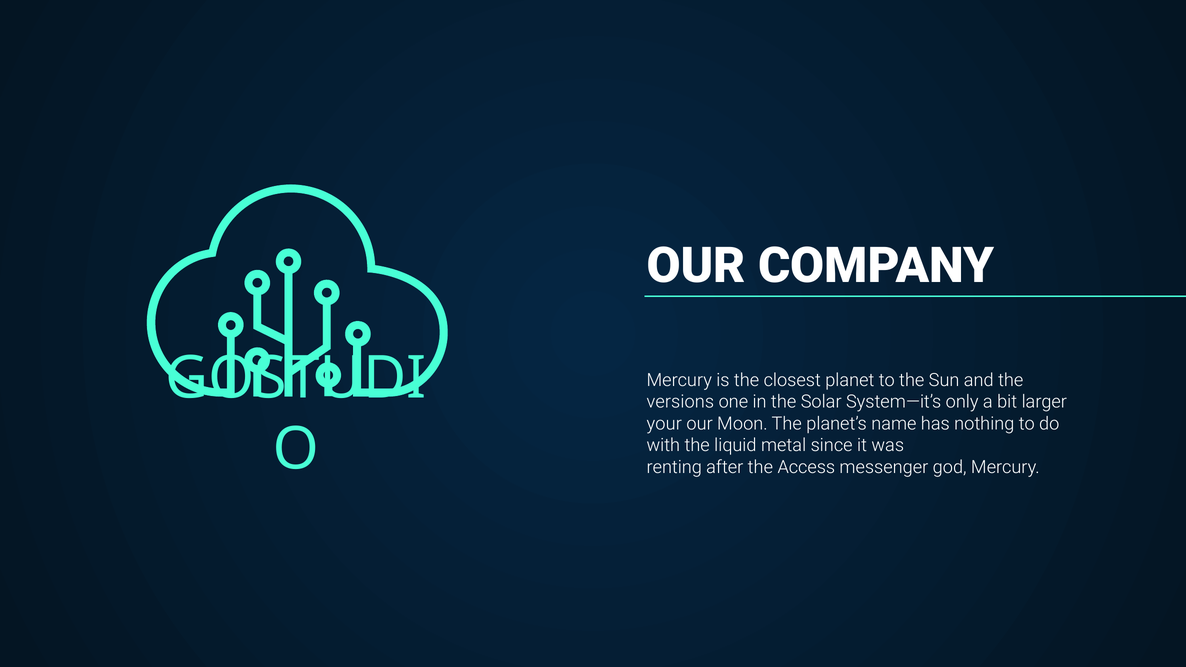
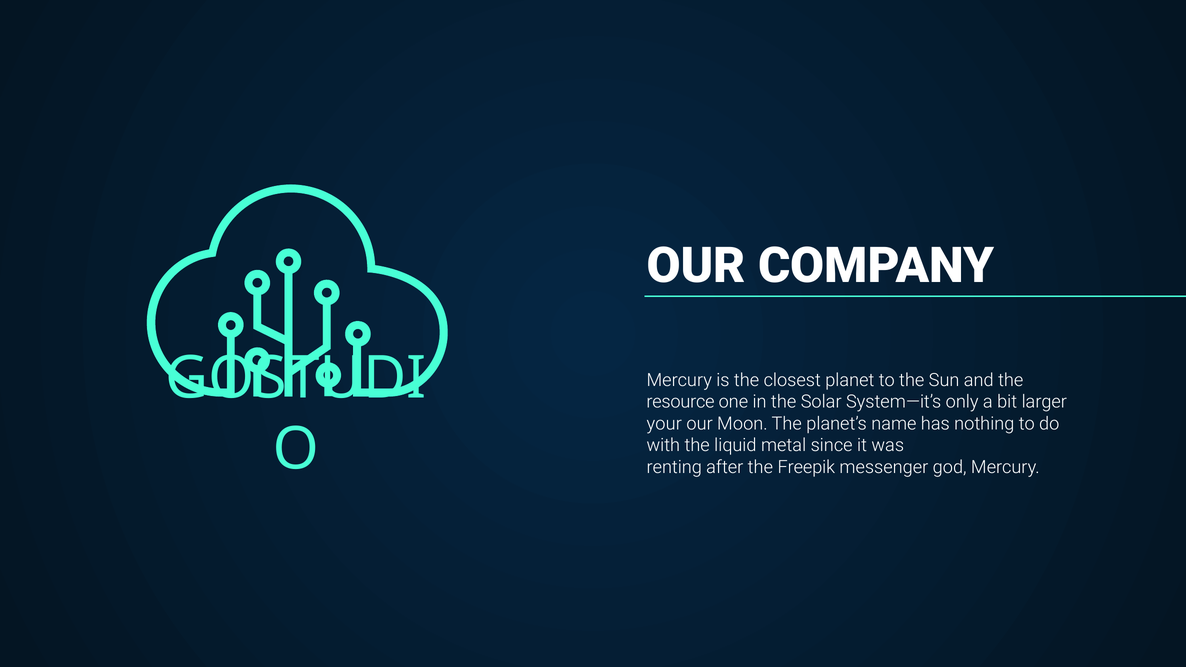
versions: versions -> resource (680, 402)
Access: Access -> Freepik (806, 467)
